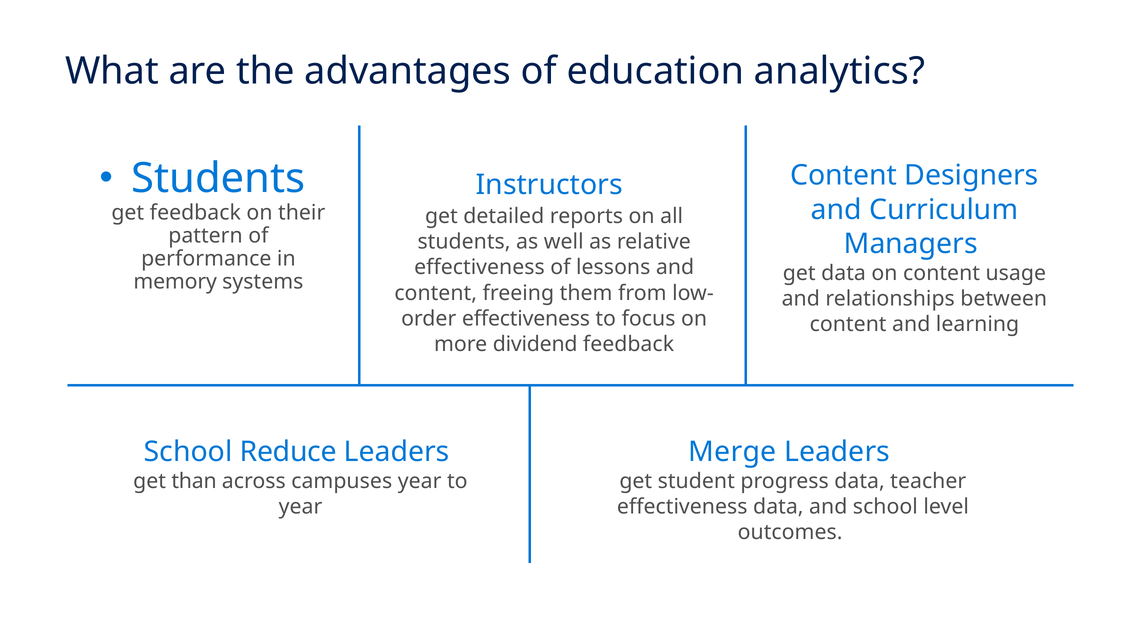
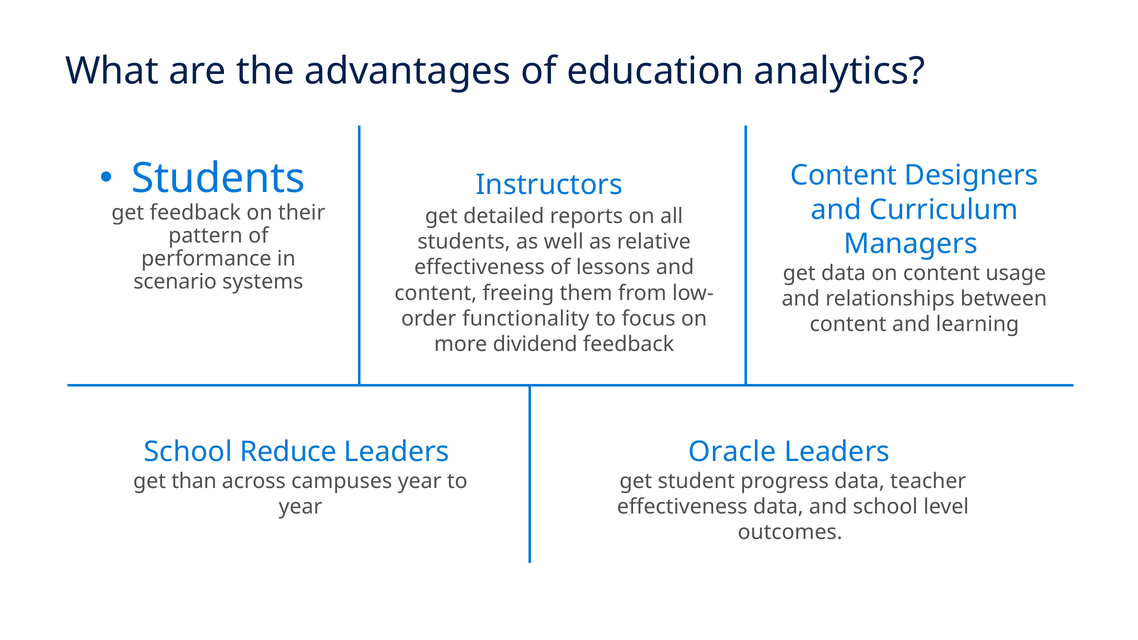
memory: memory -> scenario (175, 282)
effectiveness: effectiveness -> functionality (526, 319)
Merge: Merge -> Oracle (732, 452)
